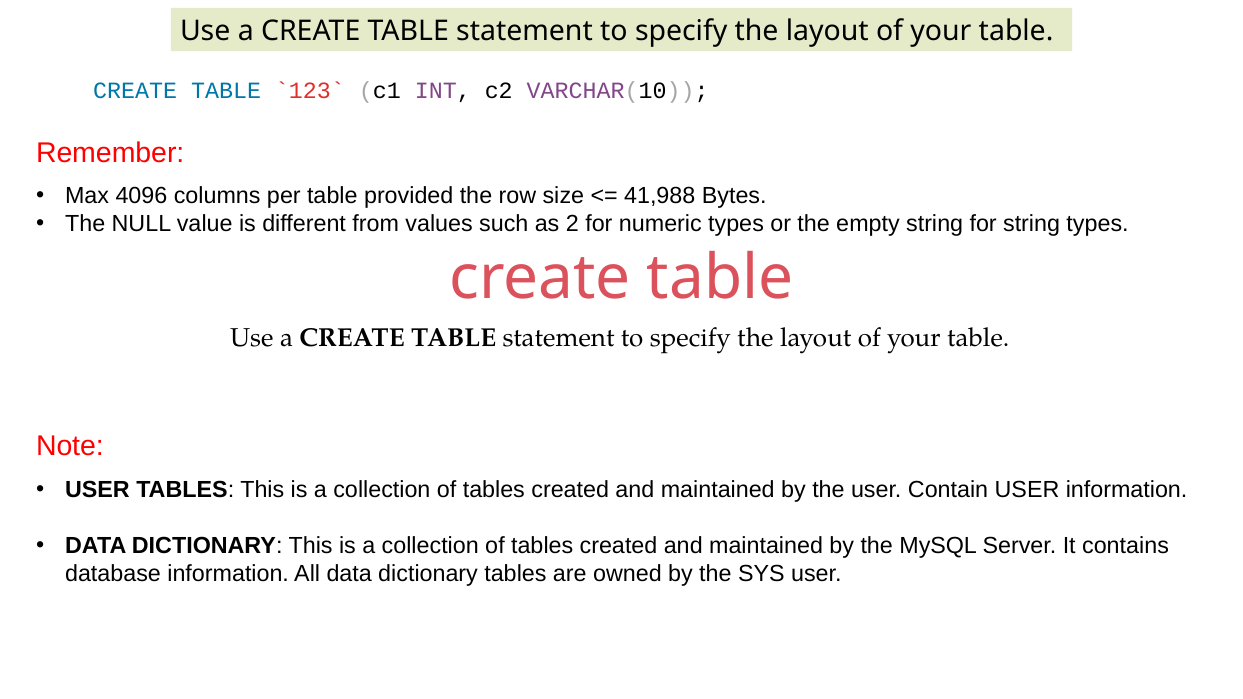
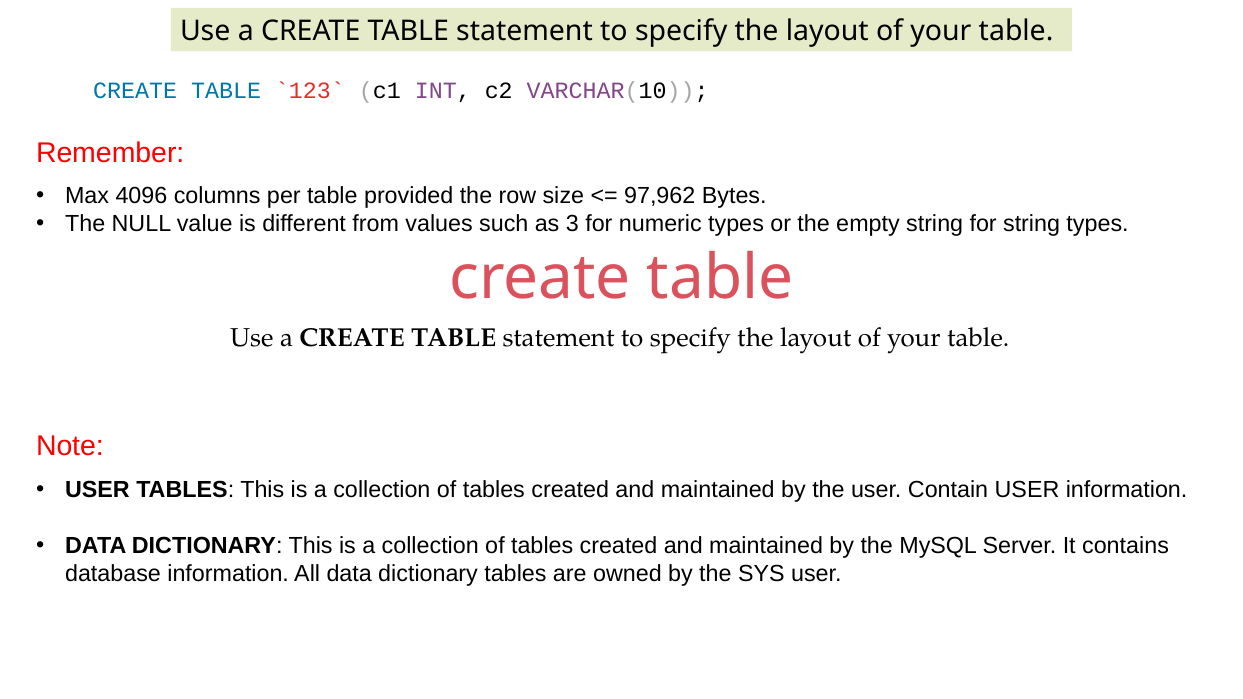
41,988: 41,988 -> 97,962 (660, 196)
2: 2 -> 3 (572, 224)
